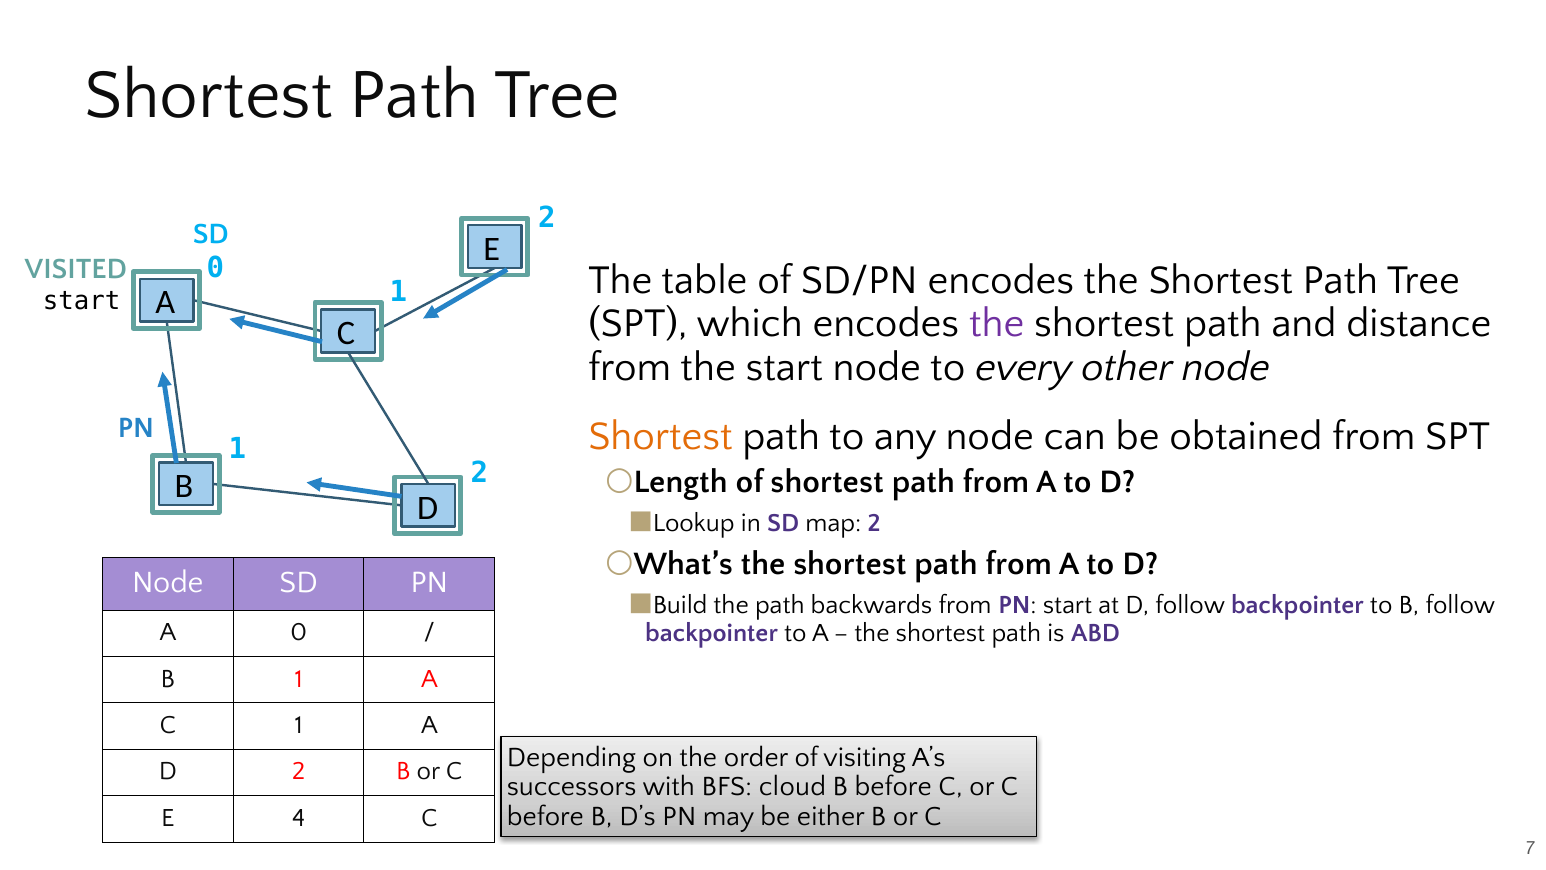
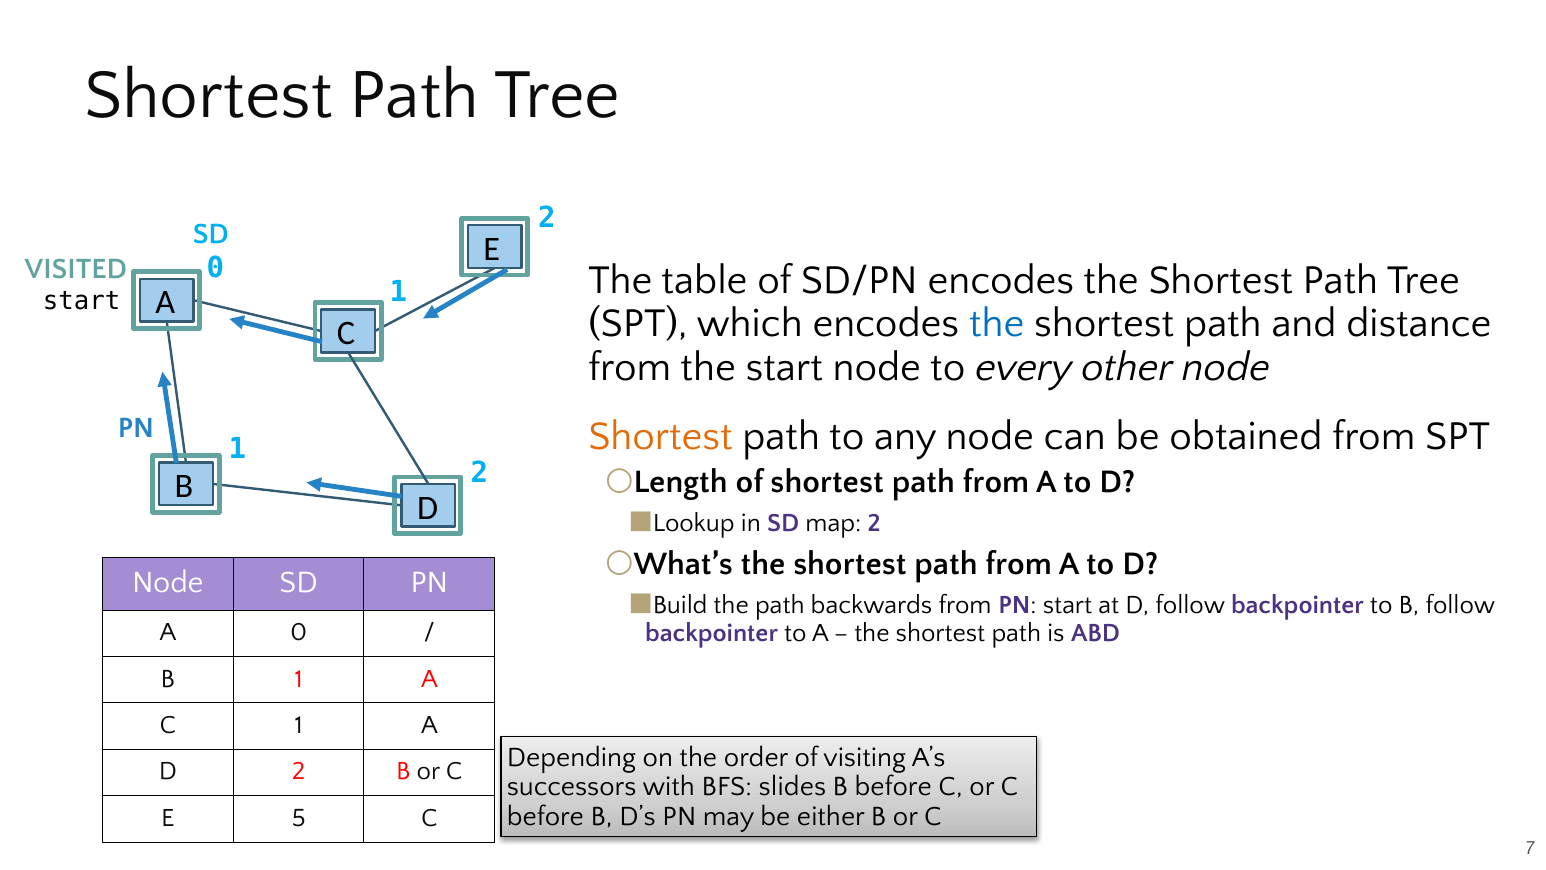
the colour: purple -> blue (997, 323)
cloud: cloud -> slides (792, 786)
4: 4 -> 5 (299, 818)
